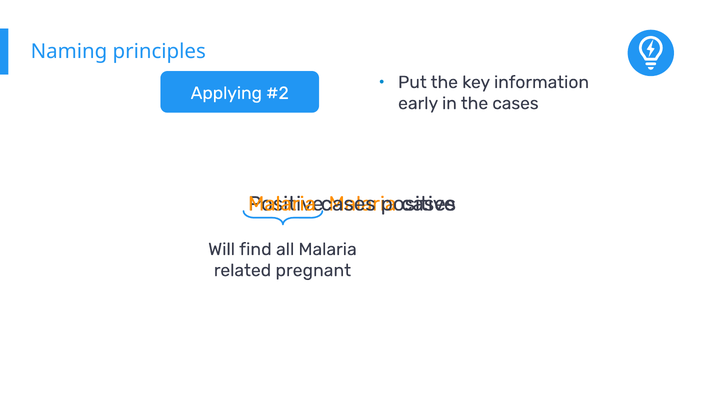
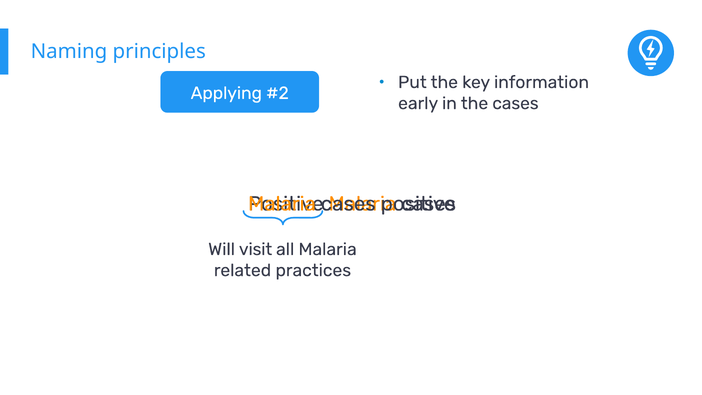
find: find -> visit (256, 249)
pregnant: pregnant -> practices (313, 270)
